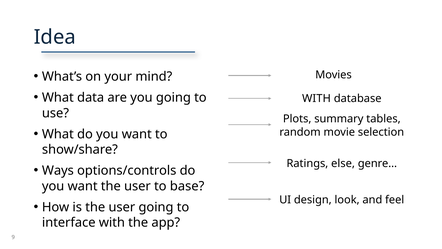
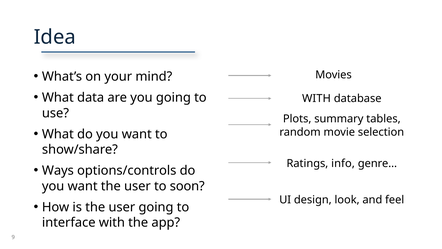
else: else -> info (343, 163)
base: base -> soon (187, 186)
